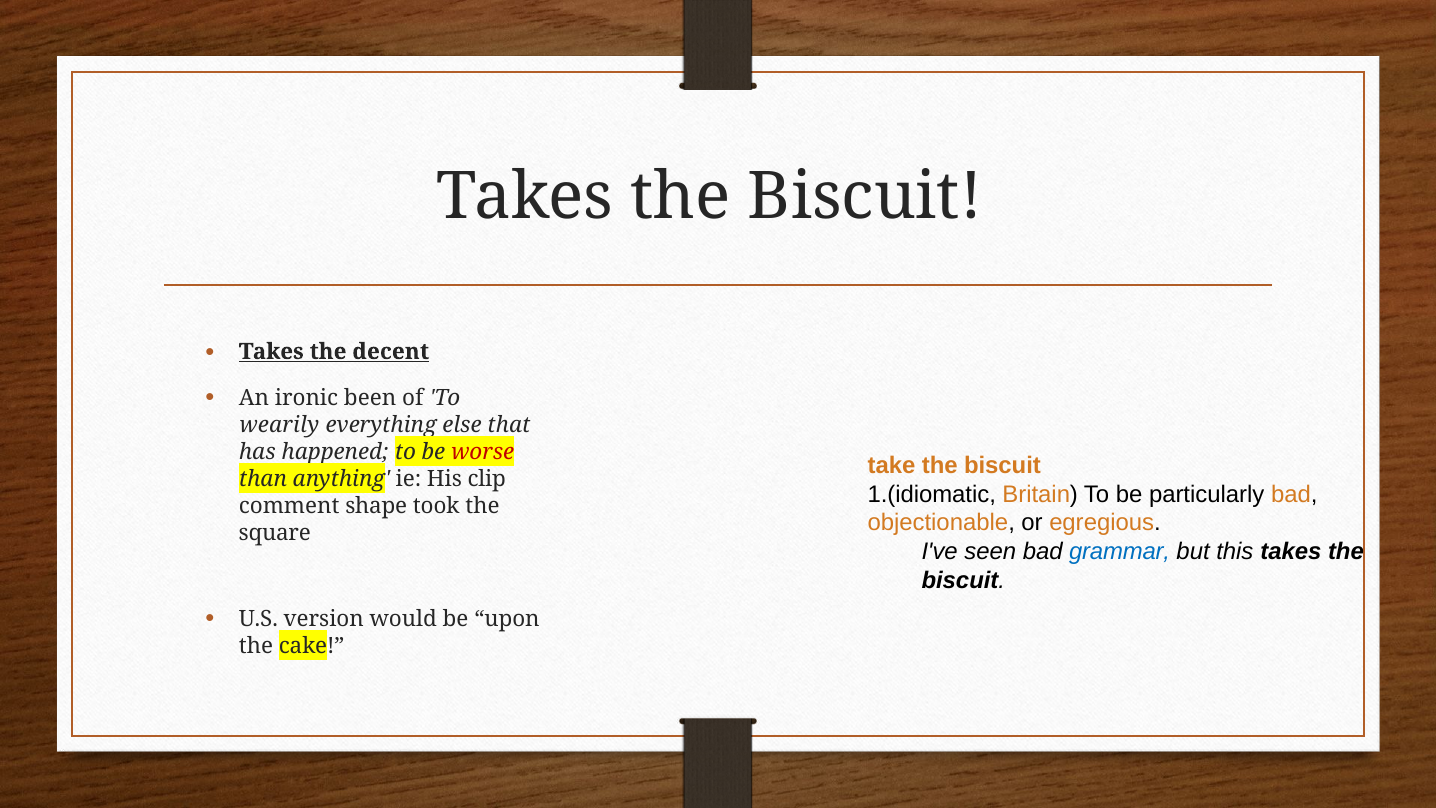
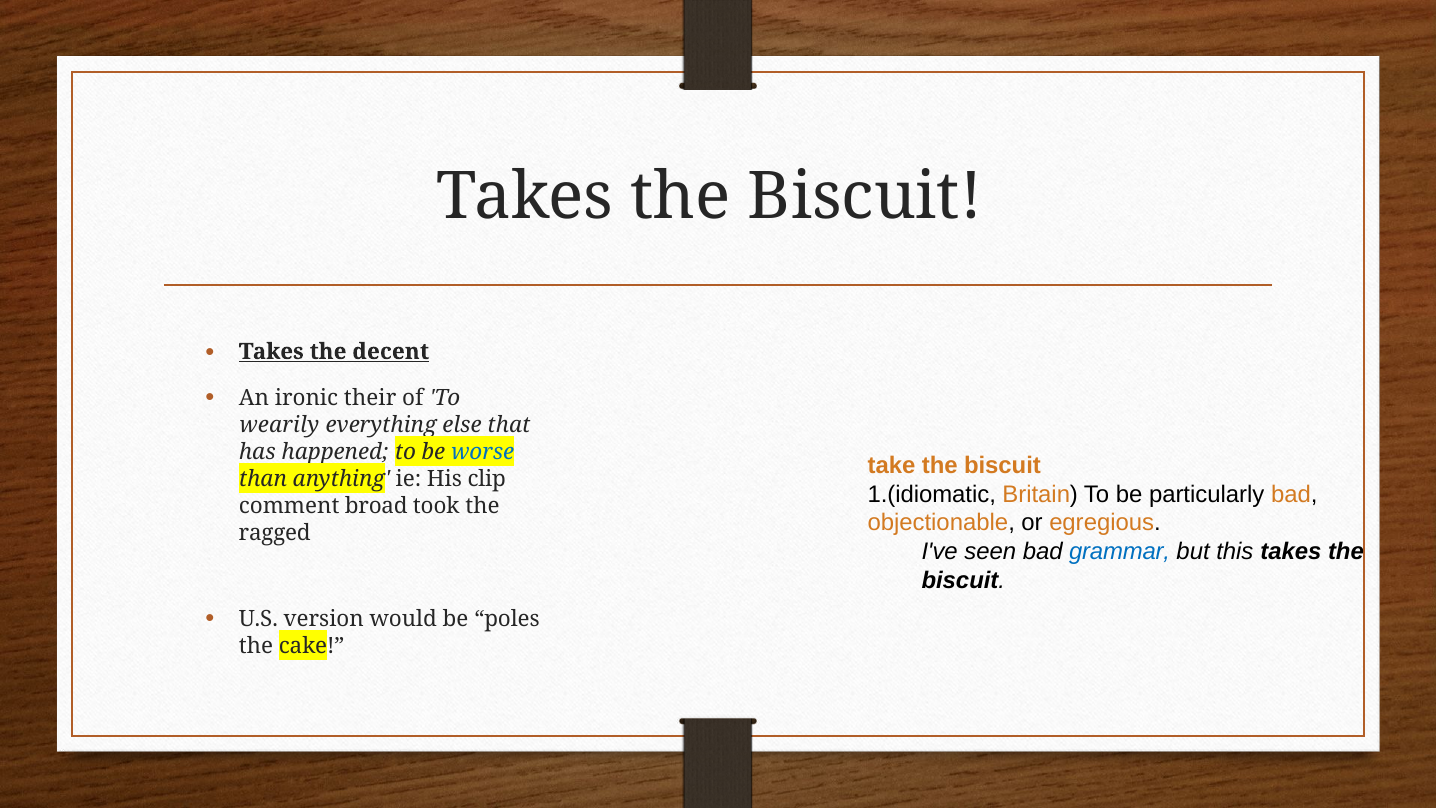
been: been -> their (370, 398)
worse colour: red -> blue (483, 452)
shape: shape -> broad (376, 506)
square: square -> ragged (275, 533)
upon: upon -> poles (507, 619)
